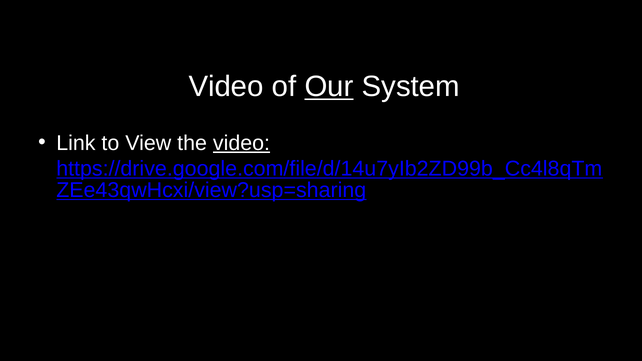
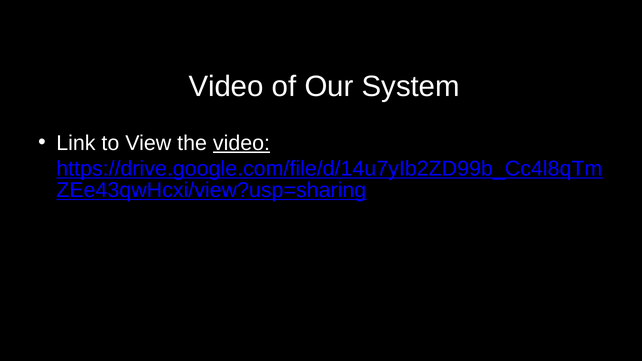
Our underline: present -> none (329, 87)
